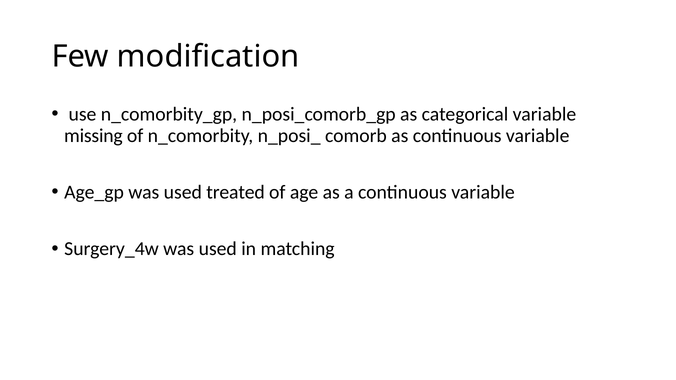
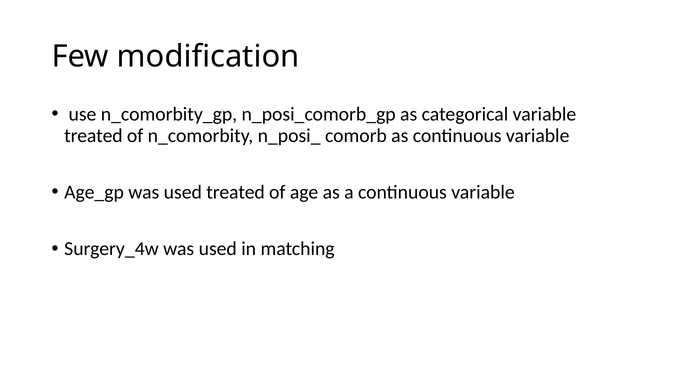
missing: missing -> treated (93, 136)
